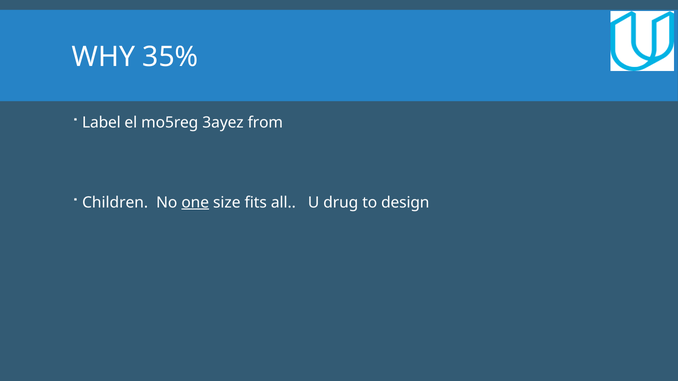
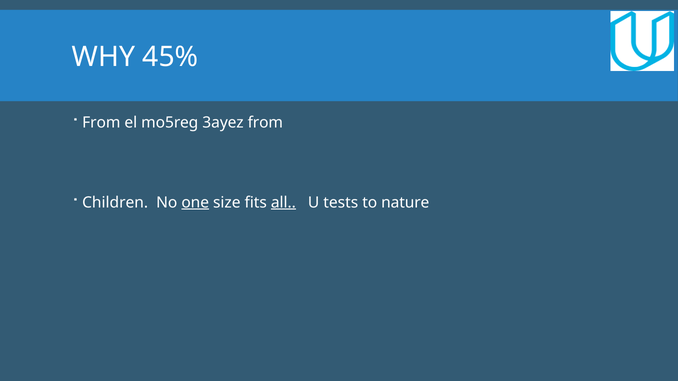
35%: 35% -> 45% (170, 57)
Label: Label -> From (101, 123)
all underline: none -> present (283, 203)
drug: drug -> tests (341, 203)
design: design -> nature (405, 203)
